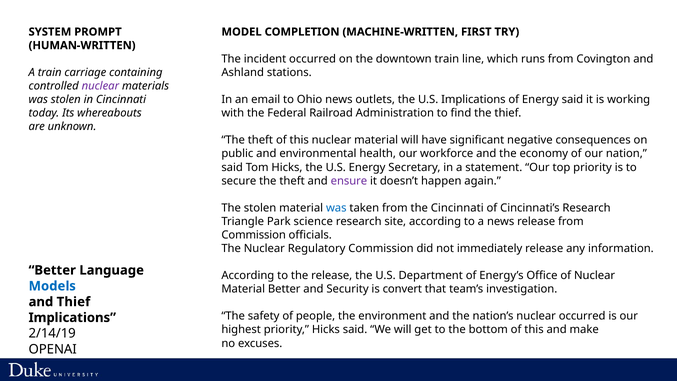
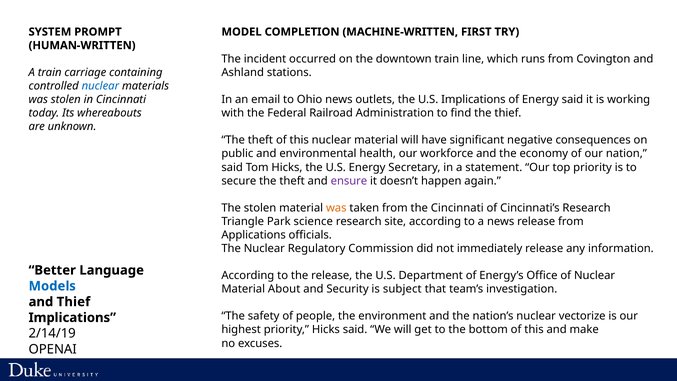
nuclear colour: purple -> blue (100, 86)
was colour: blue -> orange (336, 208)
Commission: Commission -> Applications (254, 235)
Material Better: Better -> About (284, 289)
convert: convert -> subject (402, 289)
nuclear occurred: occurred -> vectorize (582, 316)
